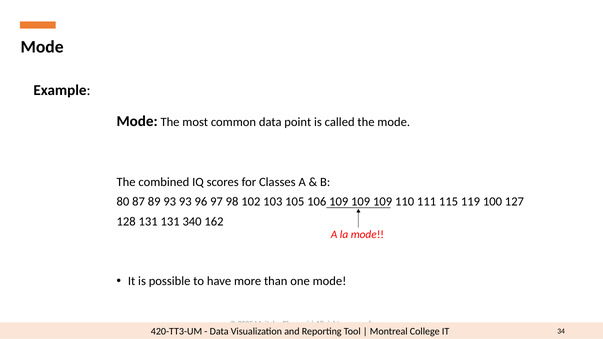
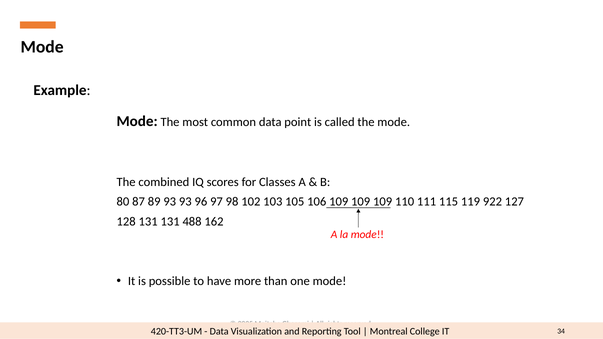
100: 100 -> 922 (492, 202)
340: 340 -> 488 (192, 222)
